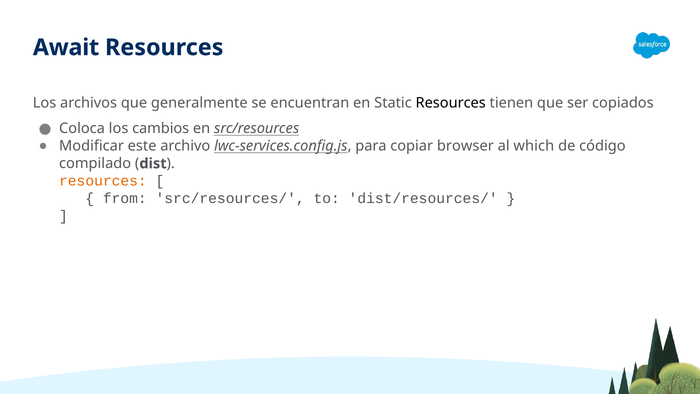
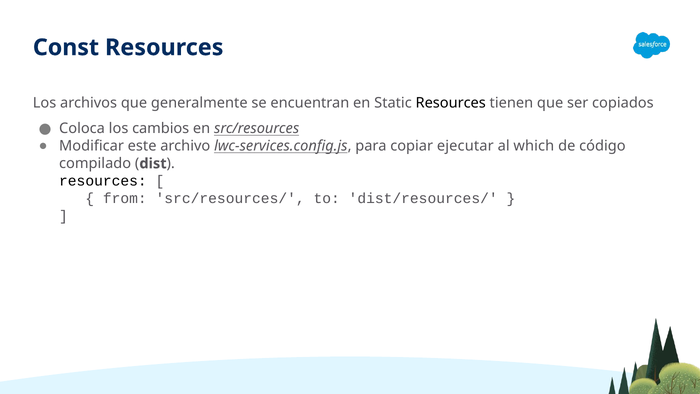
Await: Await -> Const (66, 47)
browser: browser -> ejecutar (465, 146)
resources colour: orange -> black (103, 181)
